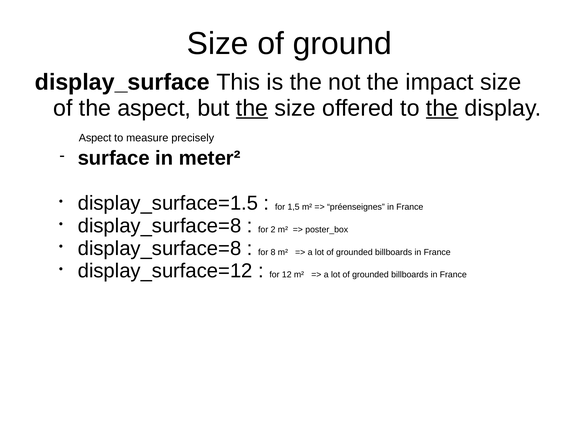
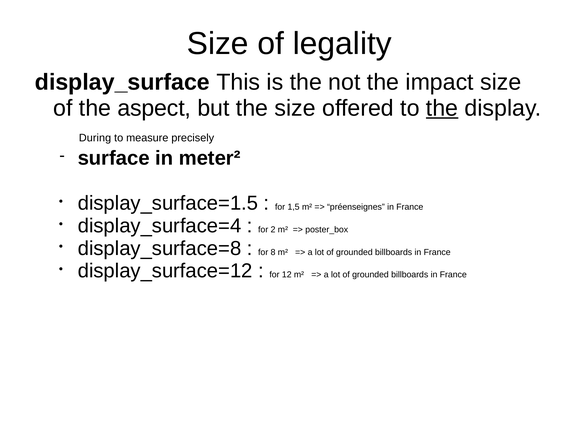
ground: ground -> legality (342, 44)
the underline: present -> none (252, 108)
Aspect: Aspect -> During (95, 138)
display_surface=8: display_surface=8 -> display_surface=4 (160, 226)
